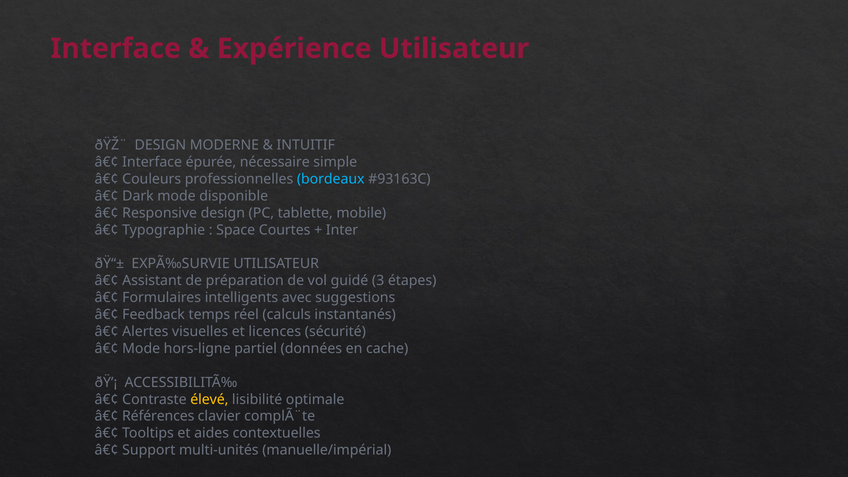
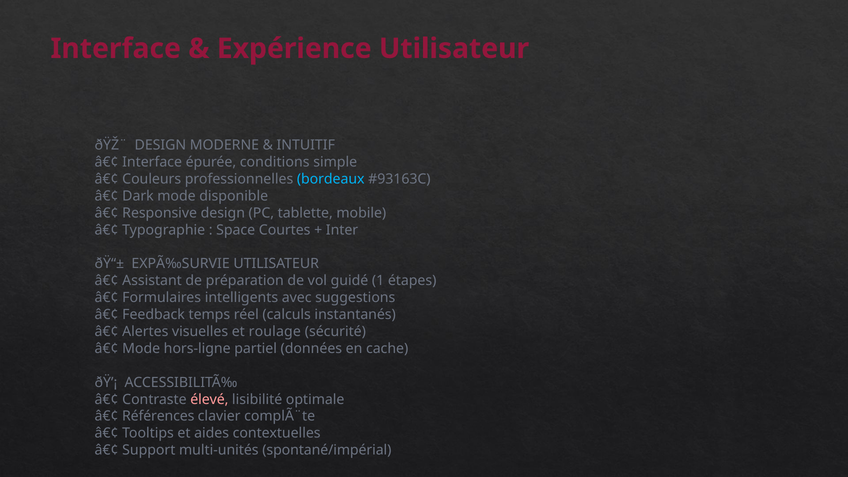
nécessaire: nécessaire -> conditions (275, 162)
3: 3 -> 1 (378, 281)
licences: licences -> roulage (275, 332)
élevé colour: yellow -> pink (209, 399)
manuelle/impérial: manuelle/impérial -> spontané/impérial (327, 450)
